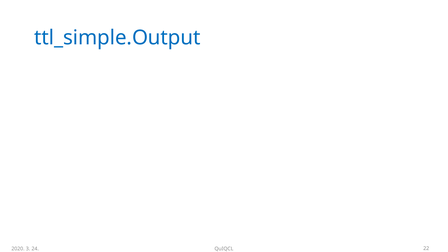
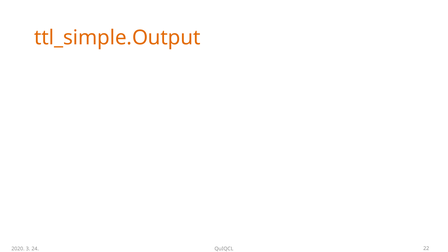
ttl_simple.Output colour: blue -> orange (117, 38)
